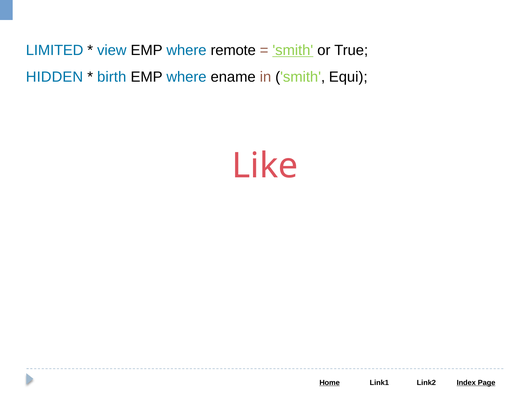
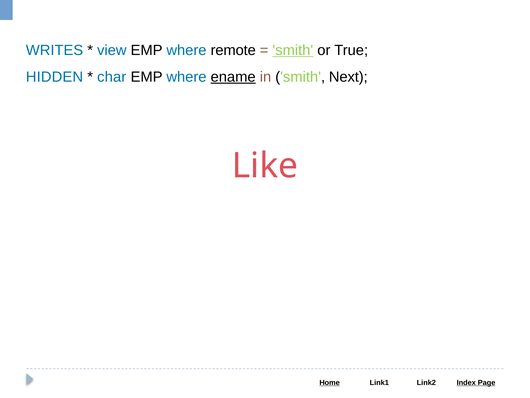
LIMITED: LIMITED -> WRITES (55, 50)
birth: birth -> char (112, 77)
ename underline: none -> present (233, 77)
Equi: Equi -> Next (348, 77)
